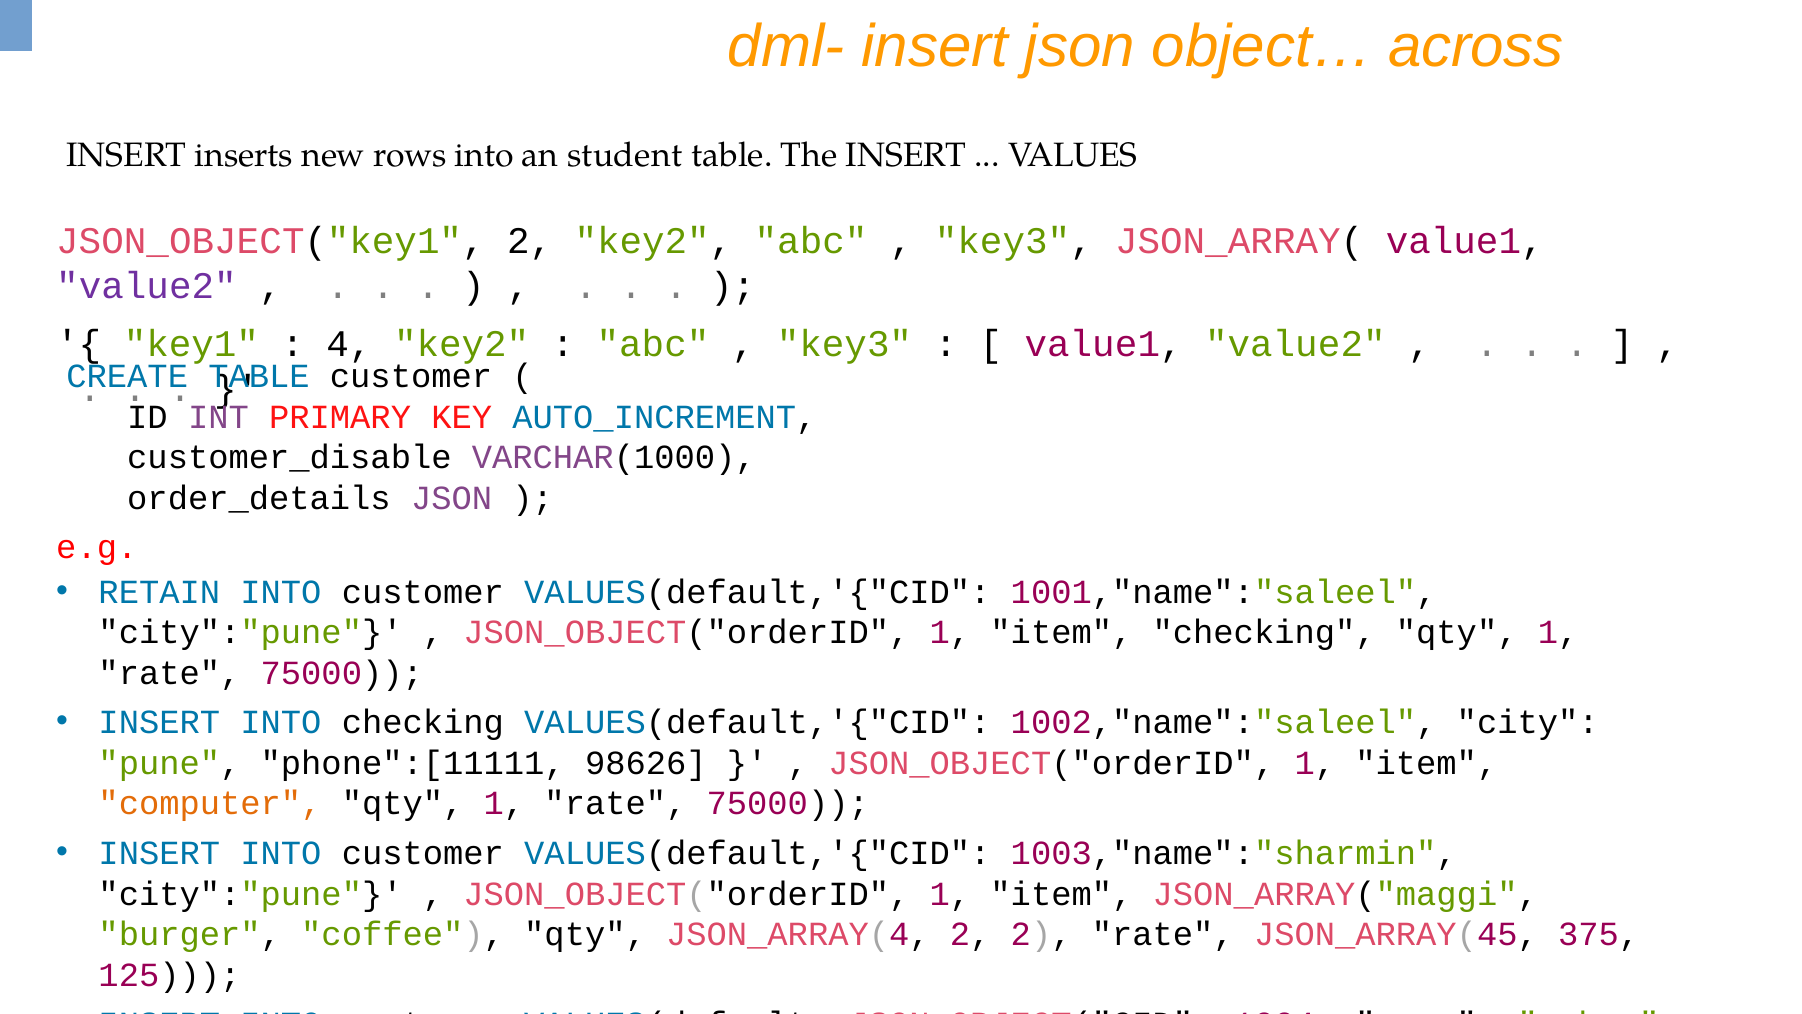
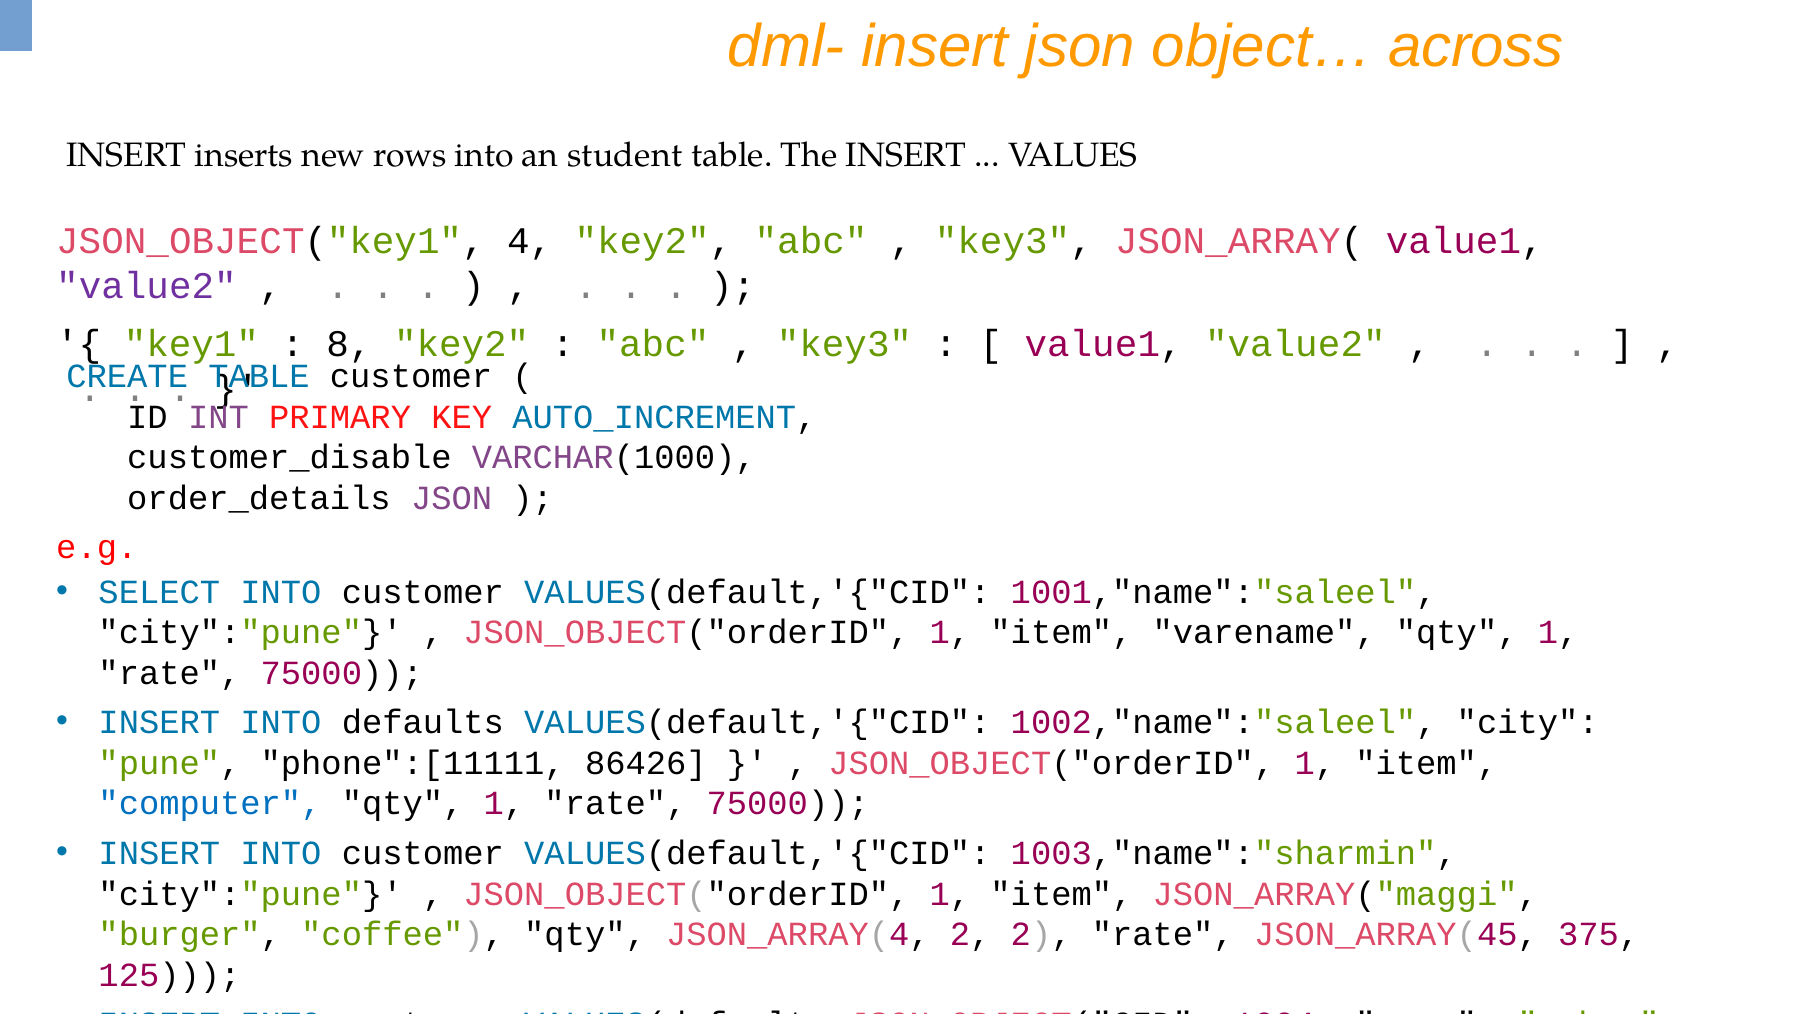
JSON_OBJECT("key1 2: 2 -> 4 (530, 241)
4: 4 -> 8 (349, 344)
RETAIN: RETAIN -> SELECT (159, 592)
item checking: checking -> varename (1264, 632)
INTO checking: checking -> defaults (423, 722)
98626: 98626 -> 86426 (646, 763)
computer colour: orange -> blue (210, 803)
